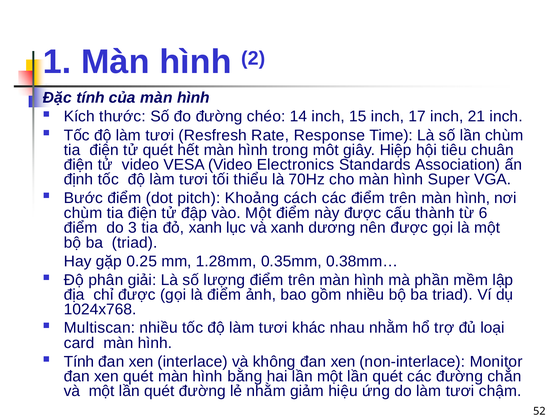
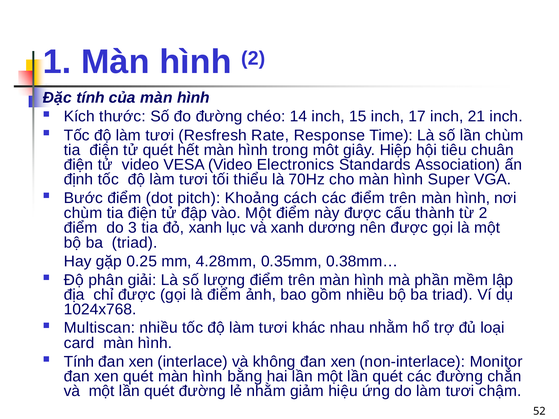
từ 6: 6 -> 2 (483, 213)
1.28mm: 1.28mm -> 4.28mm (226, 261)
